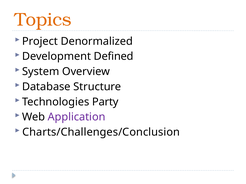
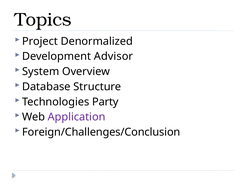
Topics colour: orange -> black (43, 20)
Defined: Defined -> Advisor (114, 57)
Charts/Challenges/Conclusion: Charts/Challenges/Conclusion -> Foreign/Challenges/Conclusion (101, 132)
